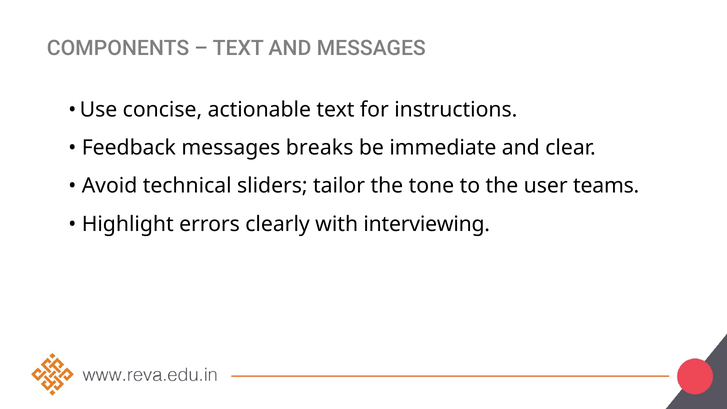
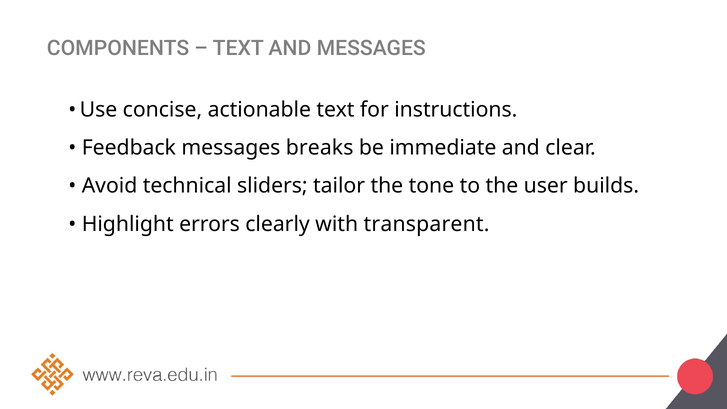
teams: teams -> builds (606, 186)
interviewing: interviewing -> transparent (427, 224)
